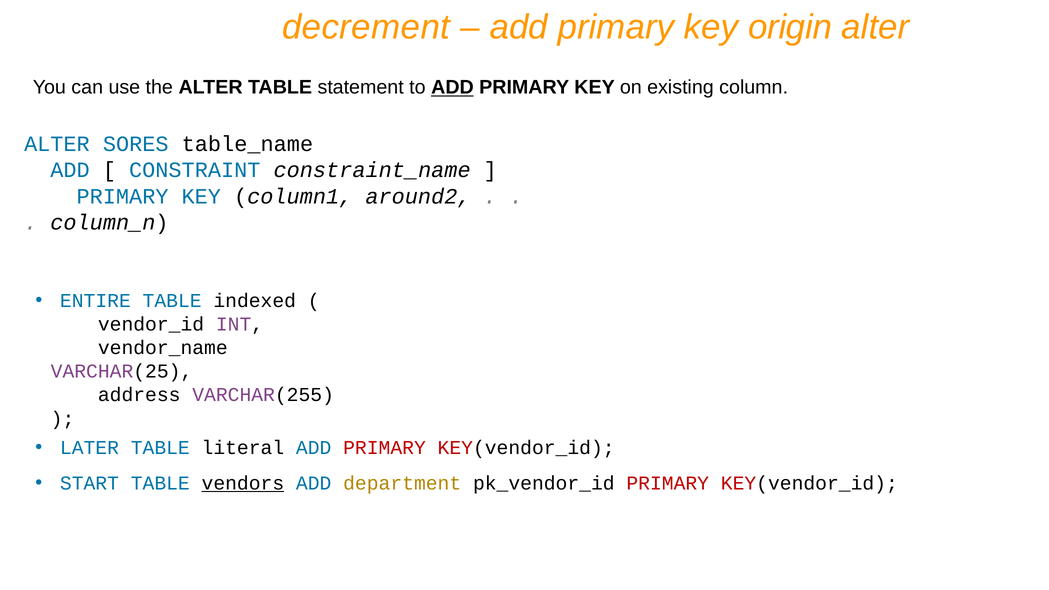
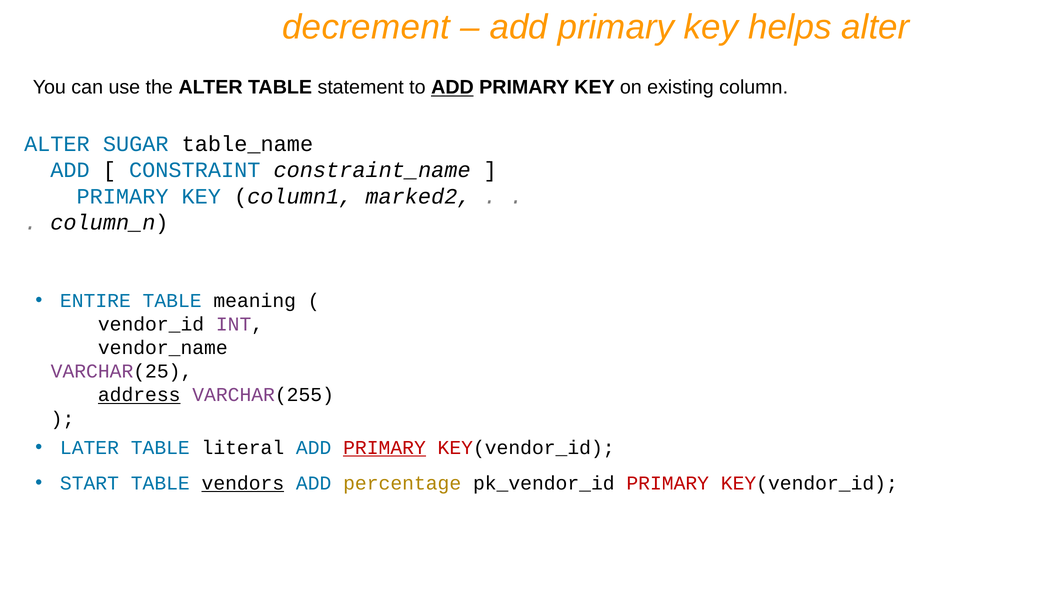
origin: origin -> helps (790, 27)
SORES: SORES -> SUGAR (136, 144)
around2: around2 -> marked2 (418, 196)
indexed: indexed -> meaning (255, 301)
address underline: none -> present (139, 395)
PRIMARY underline: none -> present (384, 448)
department: department -> percentage (402, 483)
